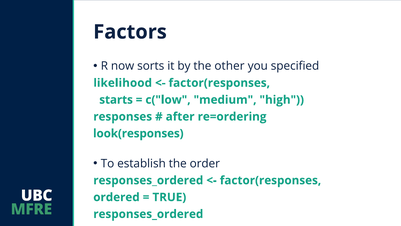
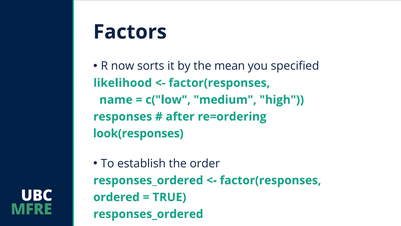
other: other -> mean (230, 66)
starts: starts -> name (116, 100)
